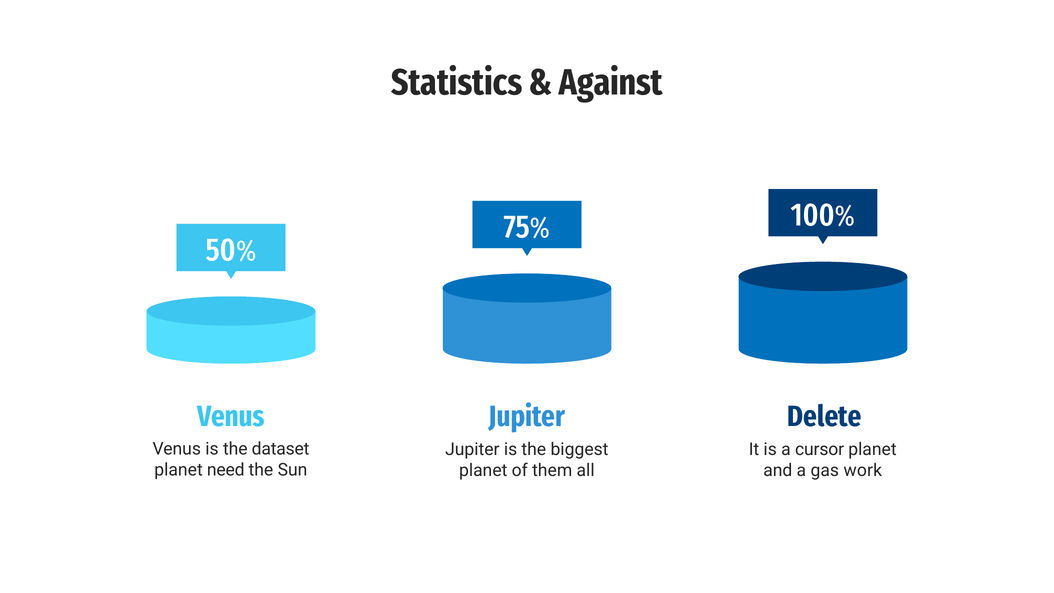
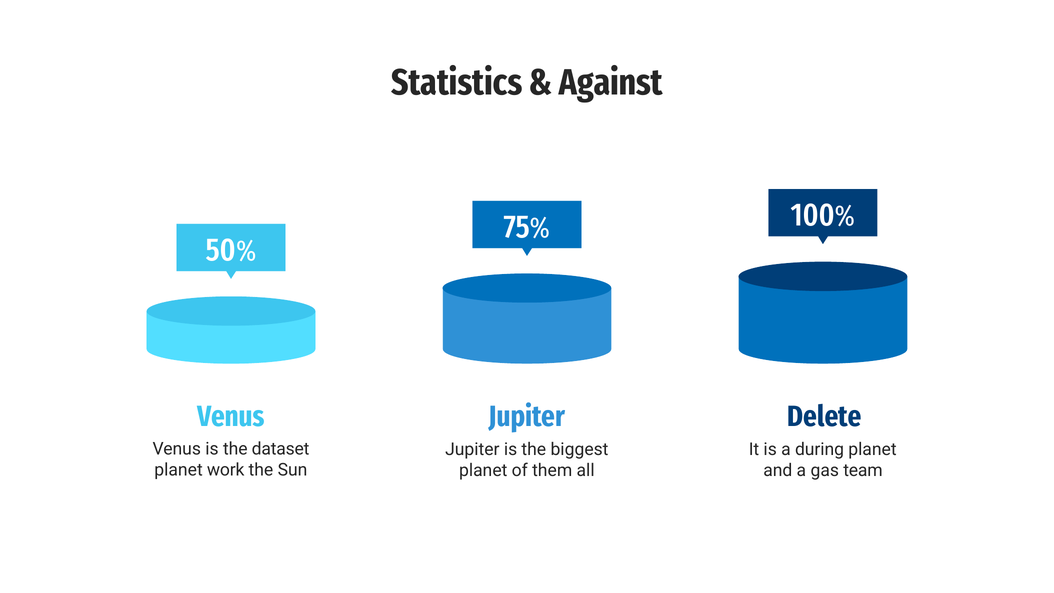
cursor: cursor -> during (820, 449)
need: need -> work (226, 470)
work: work -> team (863, 470)
